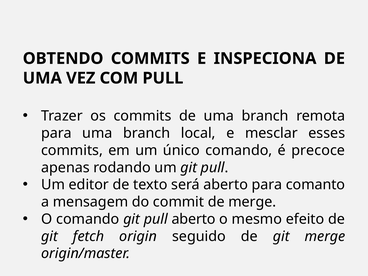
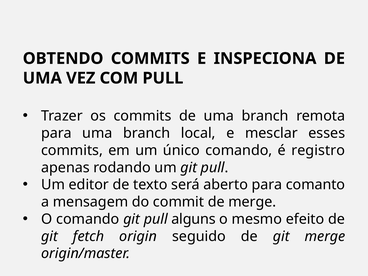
precoce: precoce -> registro (318, 150)
pull aberto: aberto -> alguns (194, 219)
